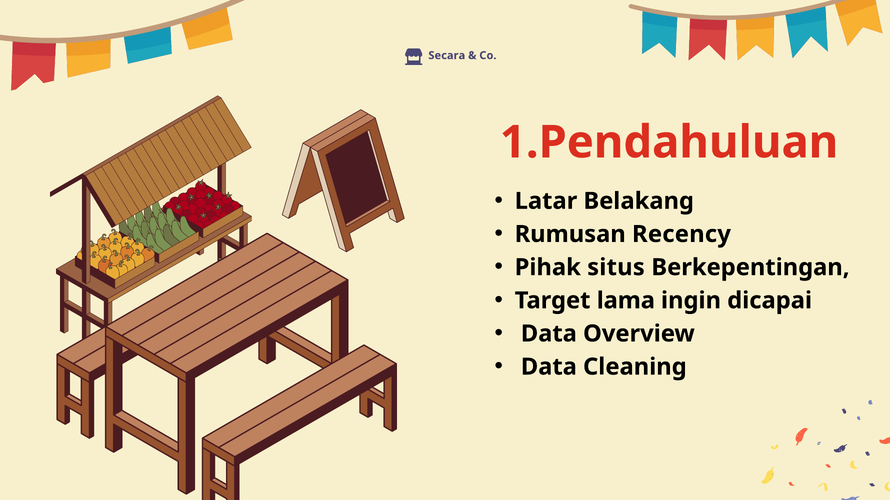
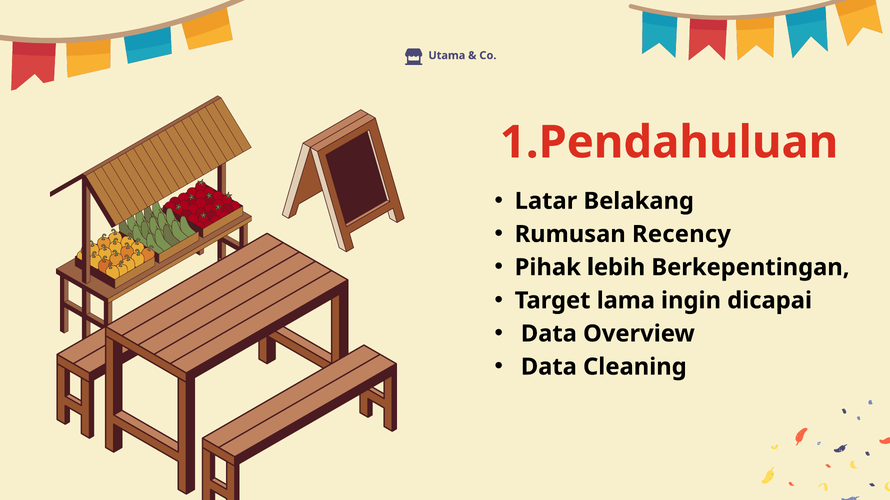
Secara: Secara -> Utama (447, 56)
situs: situs -> lebih (616, 268)
